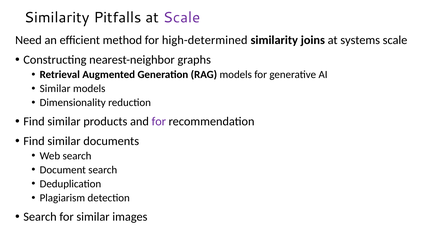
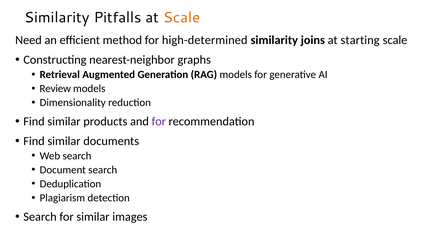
Scale colour: purple -> orange (182, 18)
systems: systems -> starting (360, 40)
Similar: Similar -> Review (55, 89)
